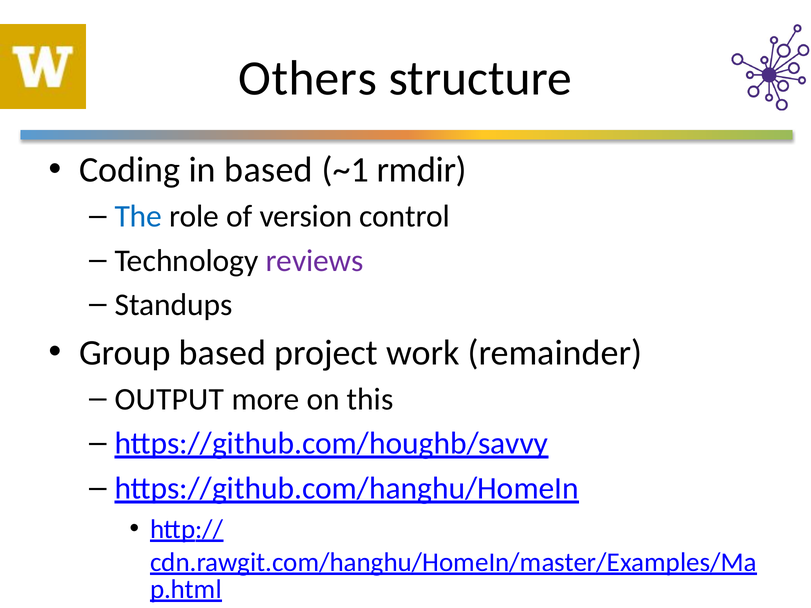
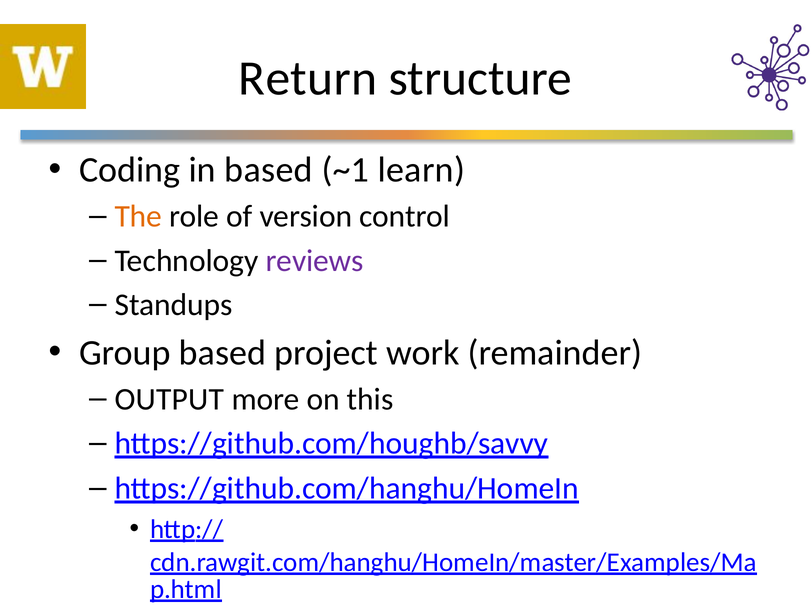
Others: Others -> Return (308, 79)
rmdir: rmdir -> learn (421, 170)
The colour: blue -> orange (138, 217)
